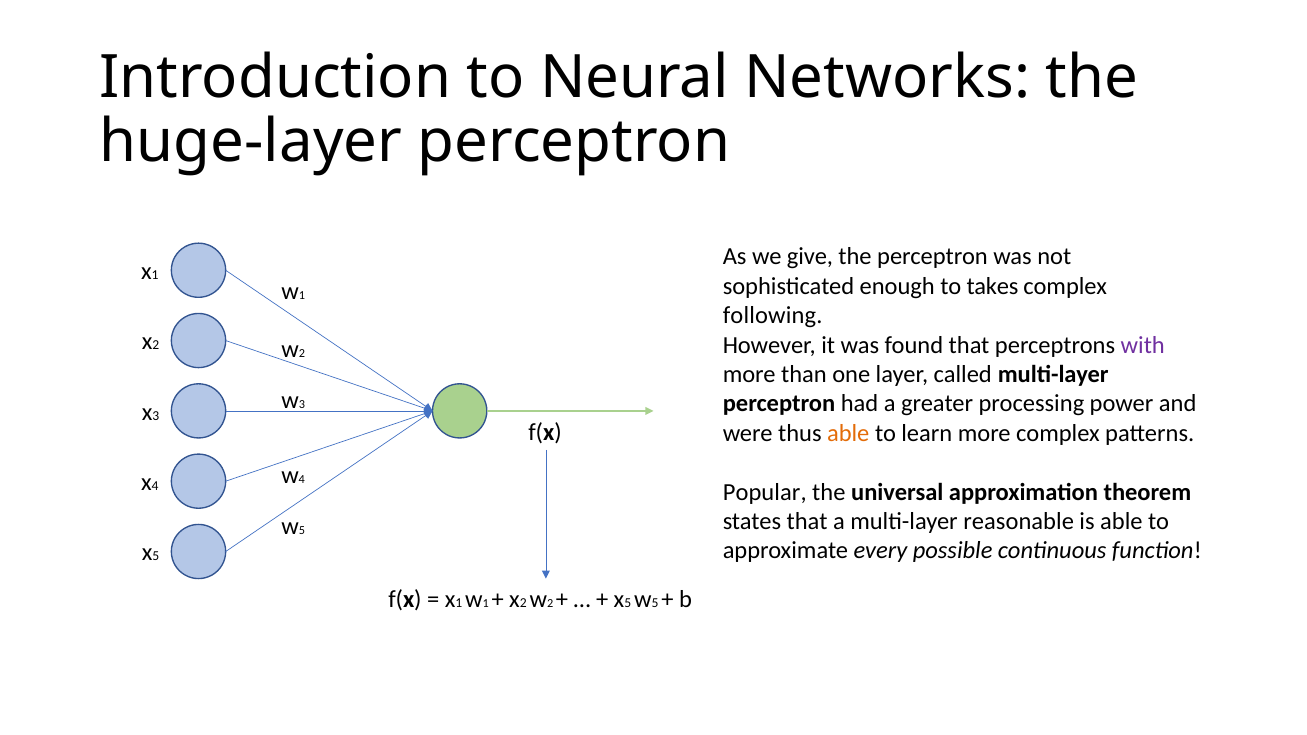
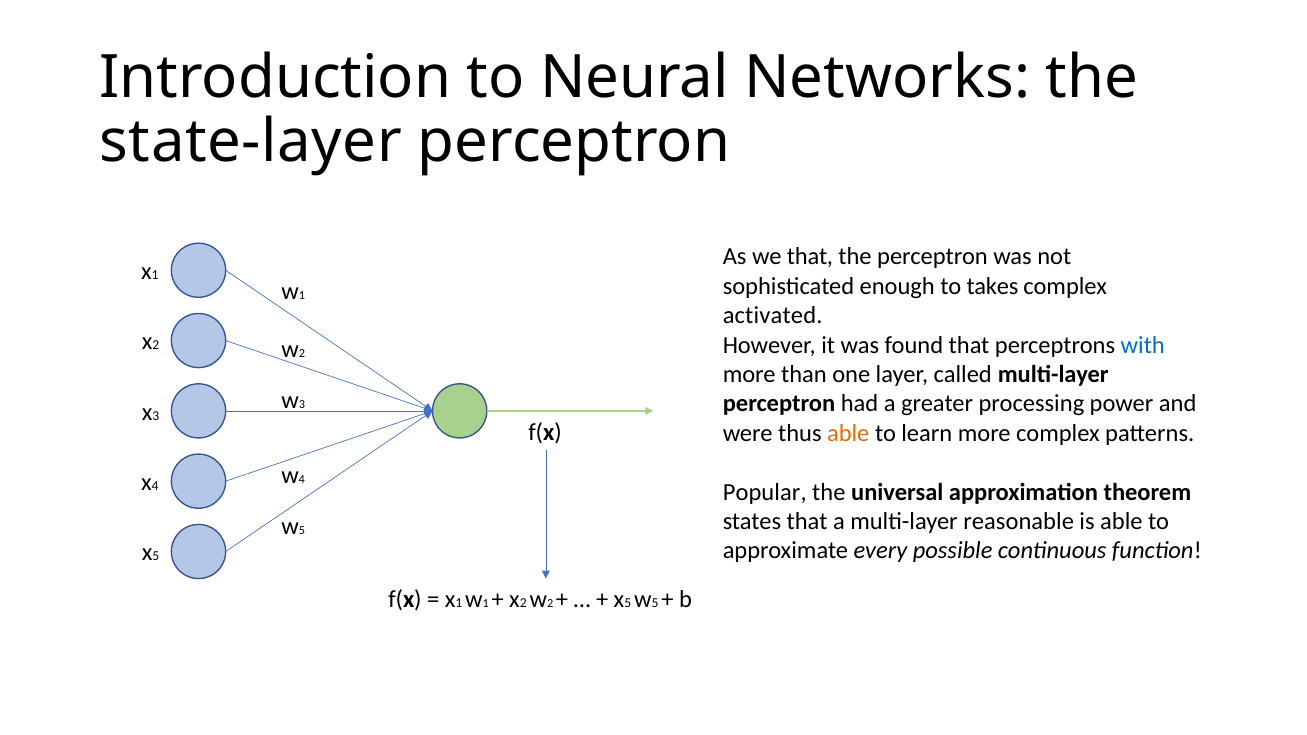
huge-layer: huge-layer -> state-layer (251, 142)
we give: give -> that (810, 257)
following: following -> activated (773, 316)
with colour: purple -> blue (1143, 345)
